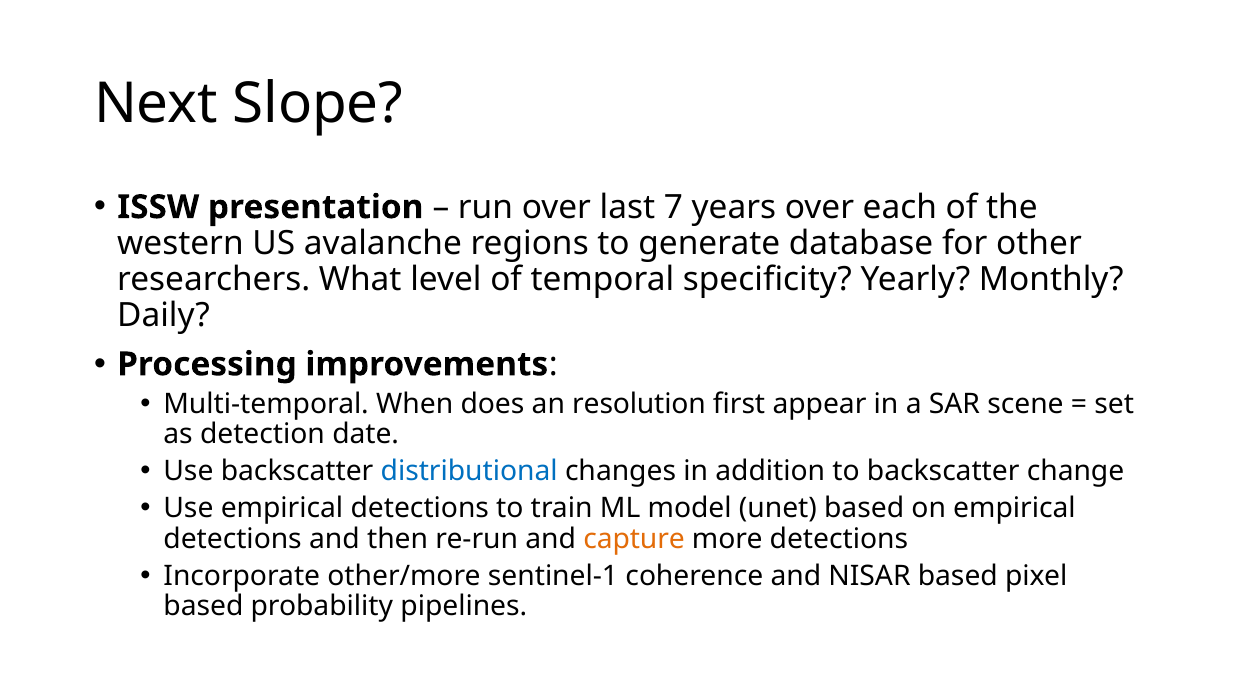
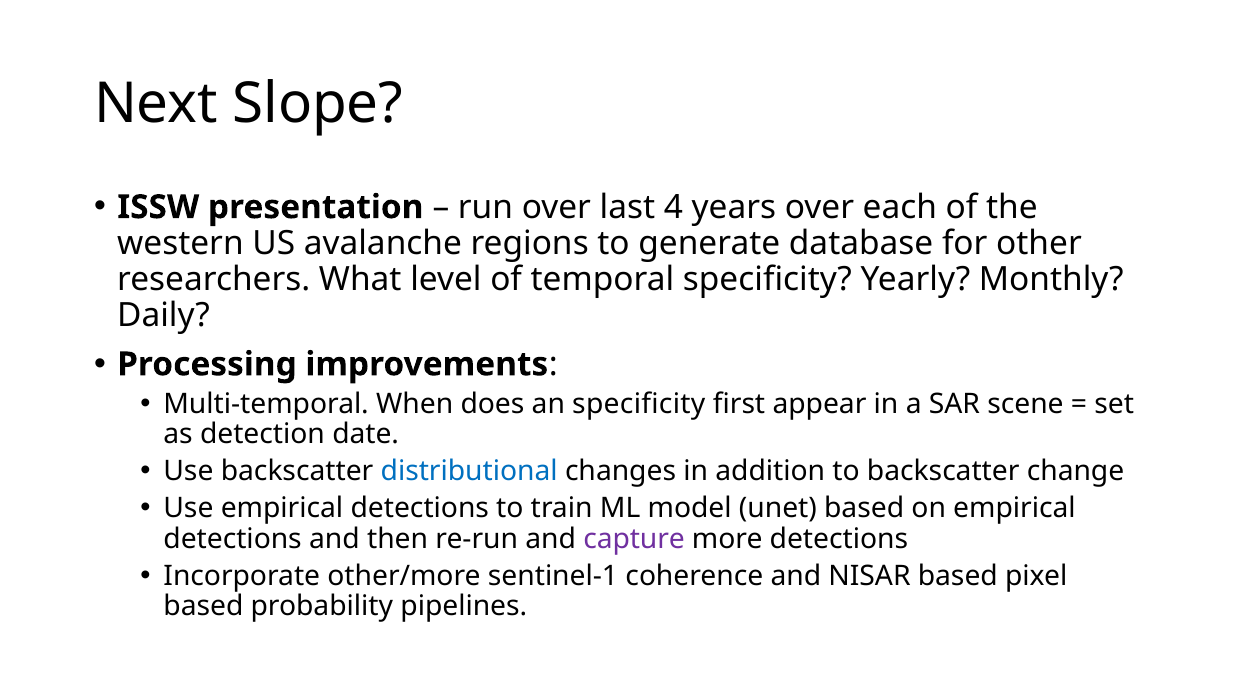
7: 7 -> 4 (673, 207)
an resolution: resolution -> specificity (639, 404)
capture colour: orange -> purple (634, 539)
